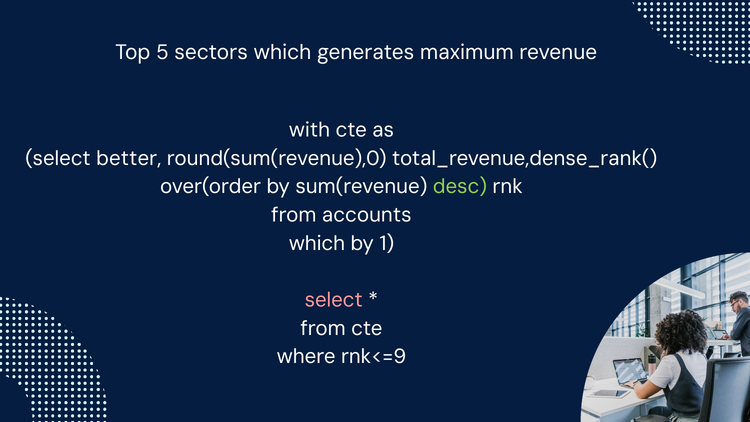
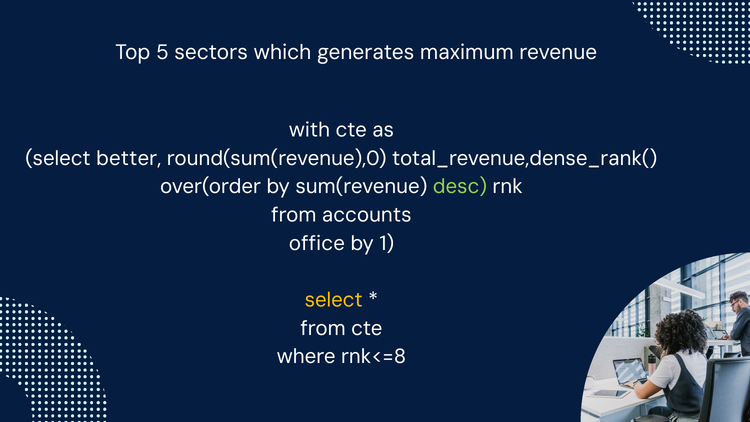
which: which -> office (317, 243)
select colour: pink -> yellow (334, 300)
rnk<=9: rnk<=9 -> rnk<=8 (374, 357)
